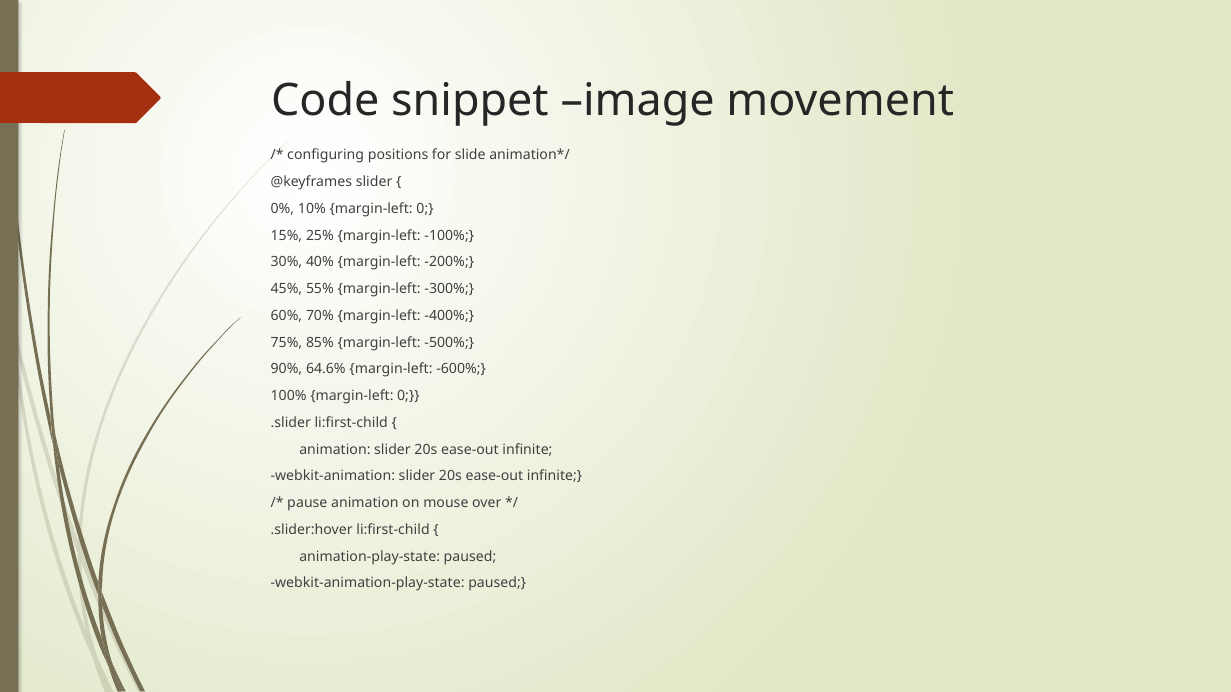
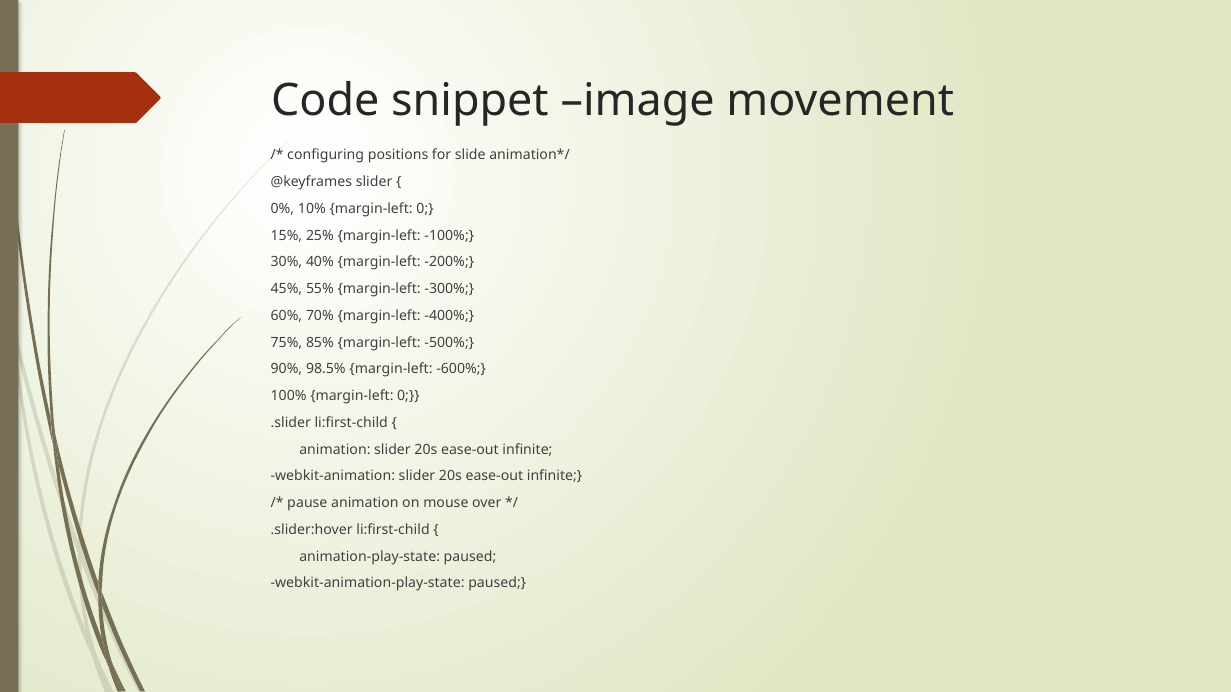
64.6%: 64.6% -> 98.5% (326, 369)
